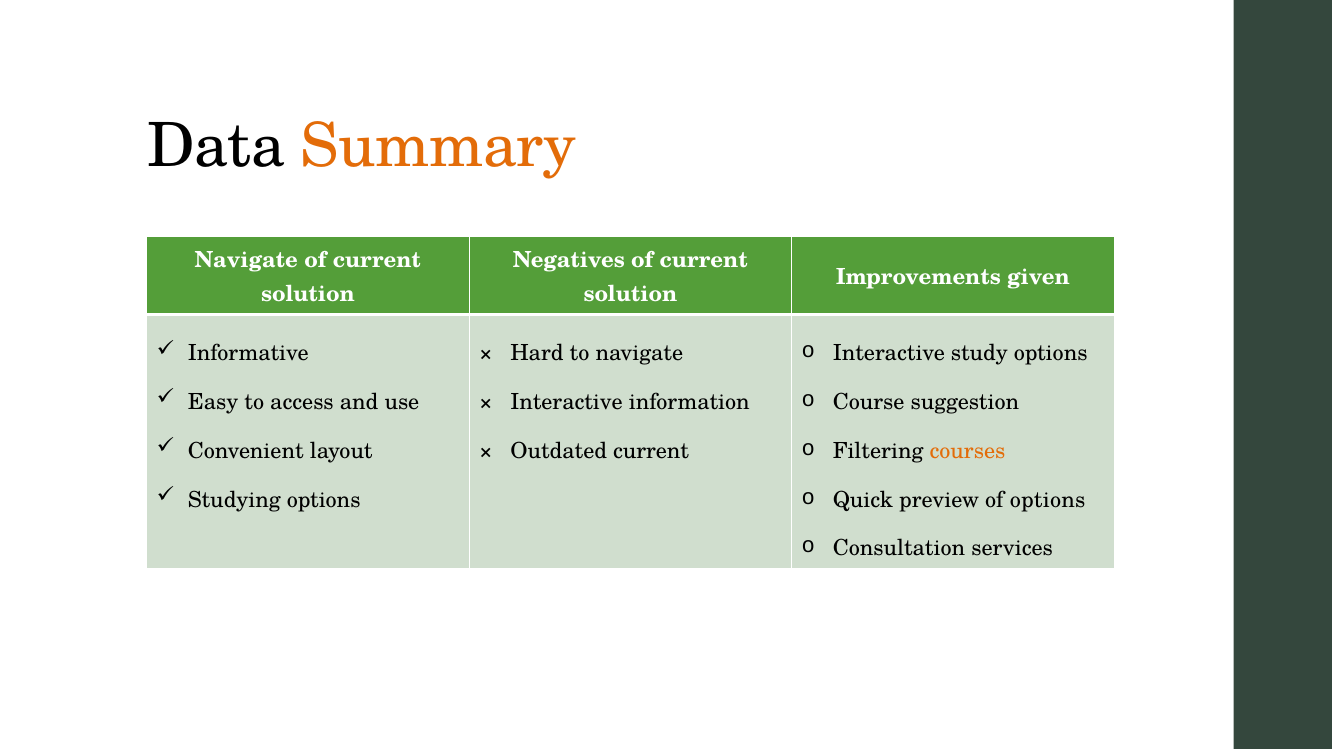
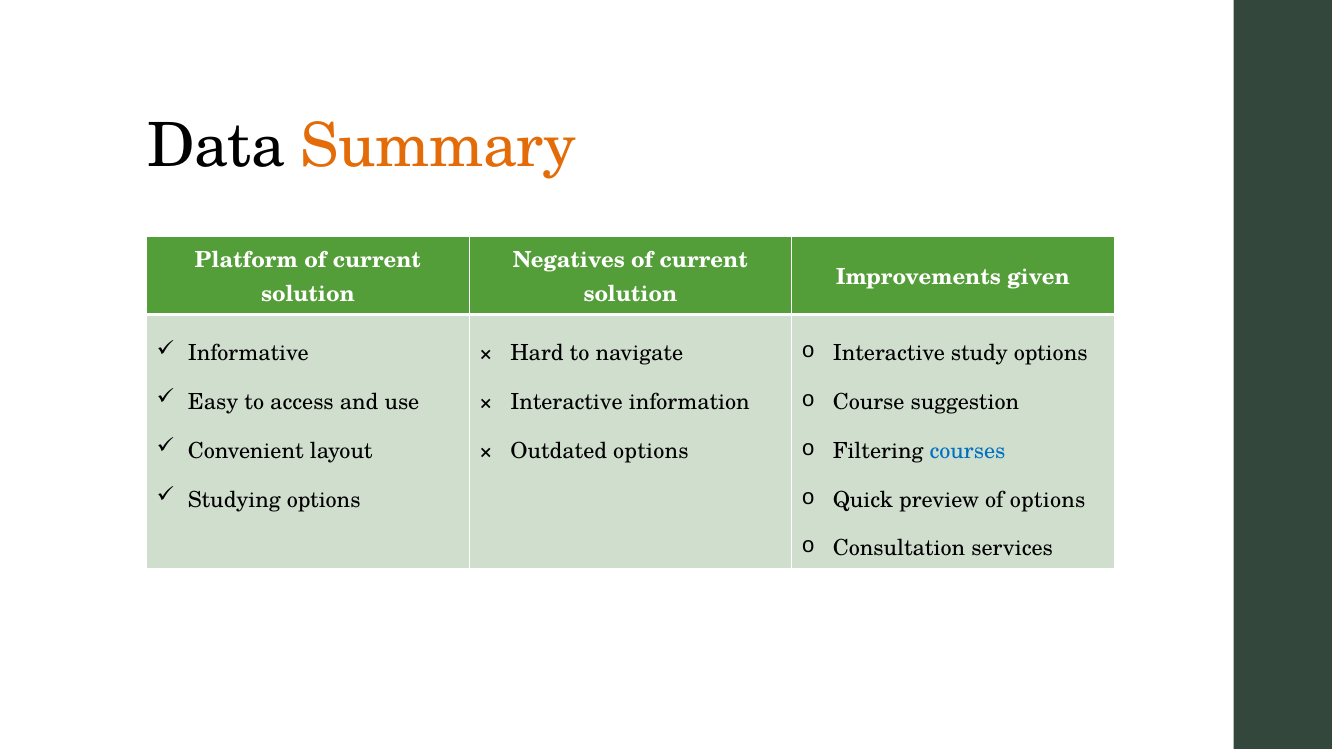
Navigate: Navigate -> Platform (246, 260)
courses colour: orange -> blue (967, 451)
Outdated current: current -> options (651, 451)
